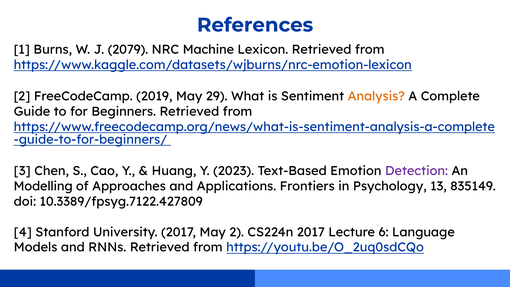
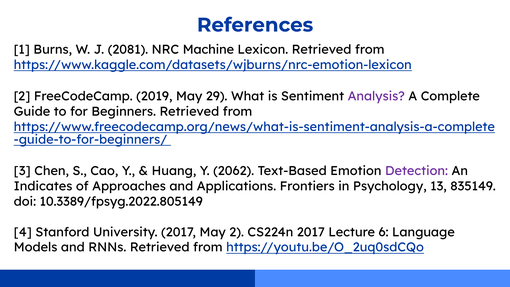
2079: 2079 -> 2081 (128, 50)
Analysis colour: orange -> purple (376, 96)
2023: 2023 -> 2062 (234, 171)
Modelling: Modelling -> Indicates (43, 186)
10.3389/fpsyg.7122.427809: 10.3389/fpsyg.7122.427809 -> 10.3389/fpsyg.2022.805149 (121, 201)
